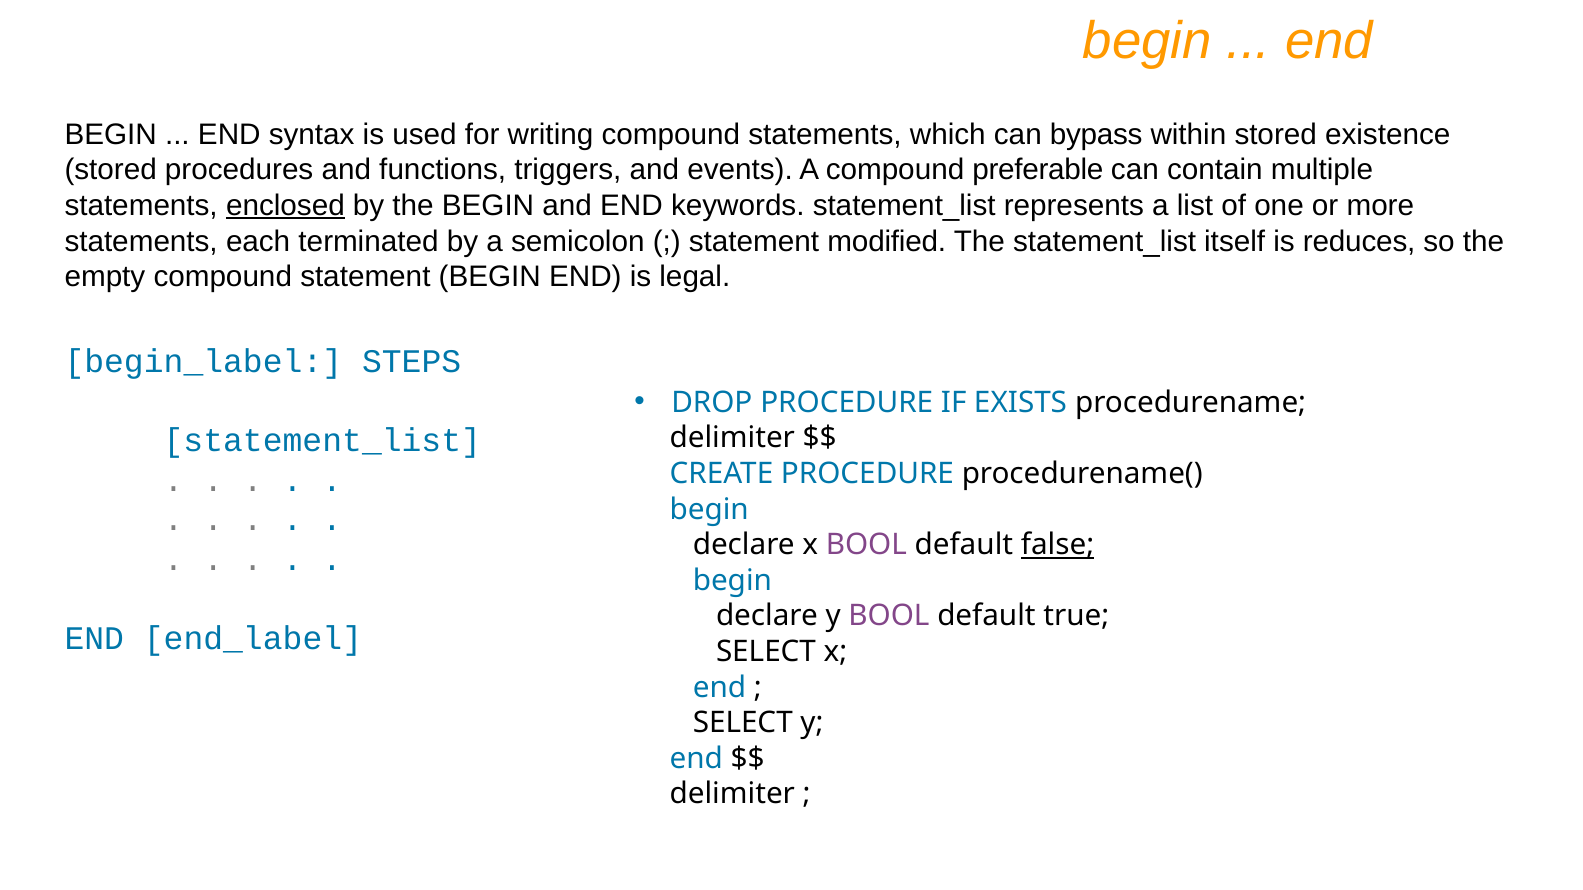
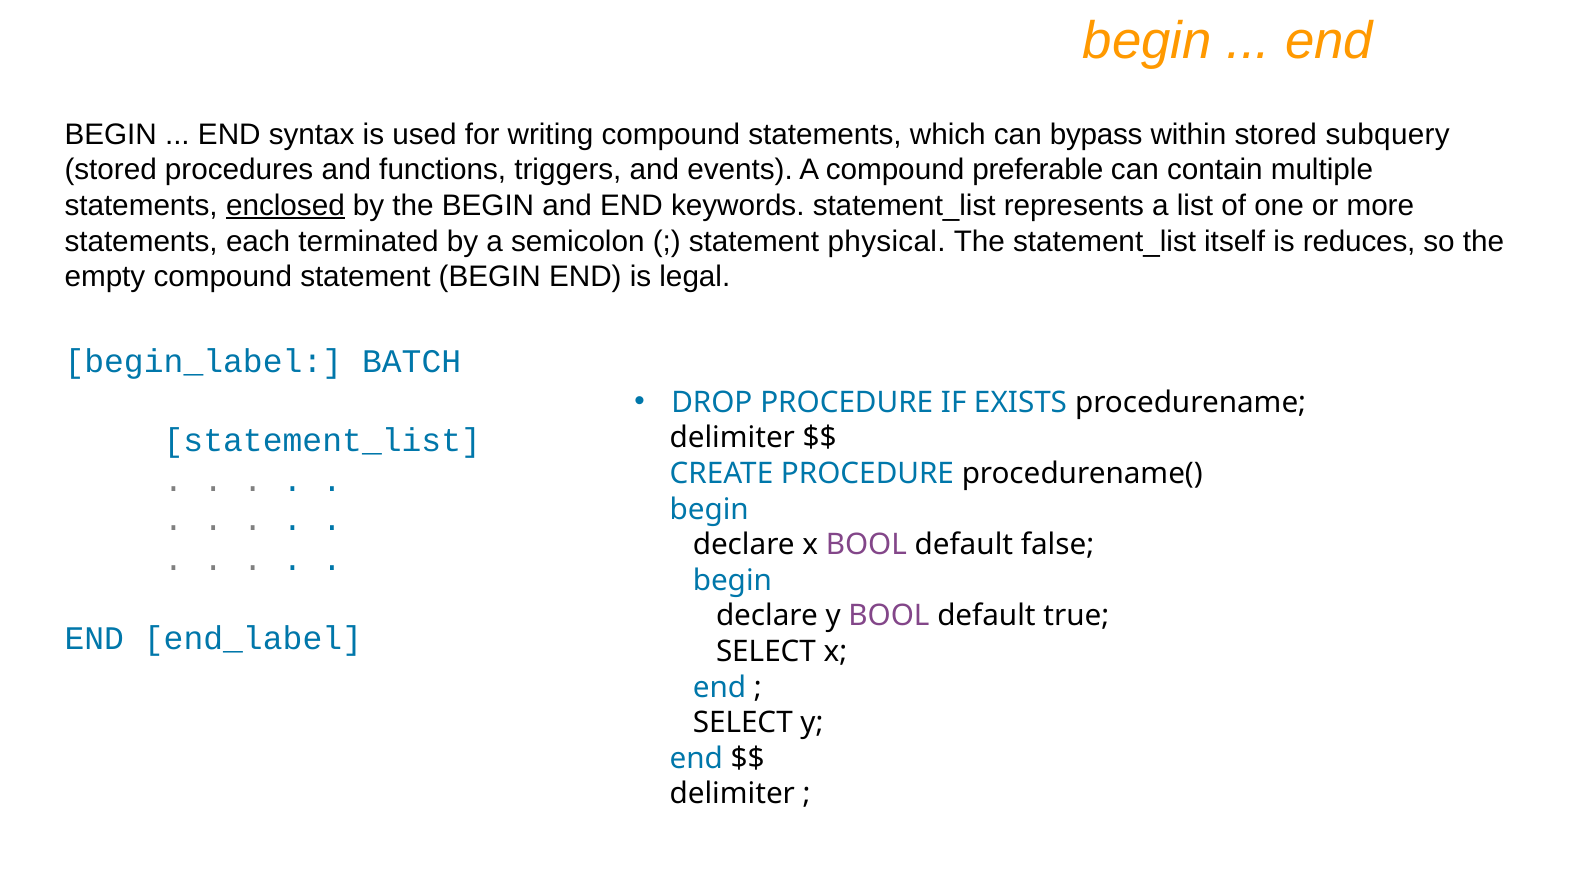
existence: existence -> subquery (1388, 134)
modified: modified -> physical (887, 241)
STEPS: STEPS -> BATCH (412, 362)
false underline: present -> none (1058, 545)
